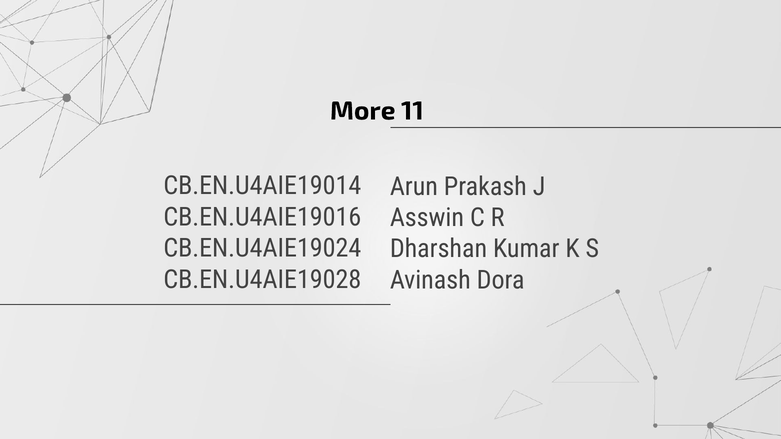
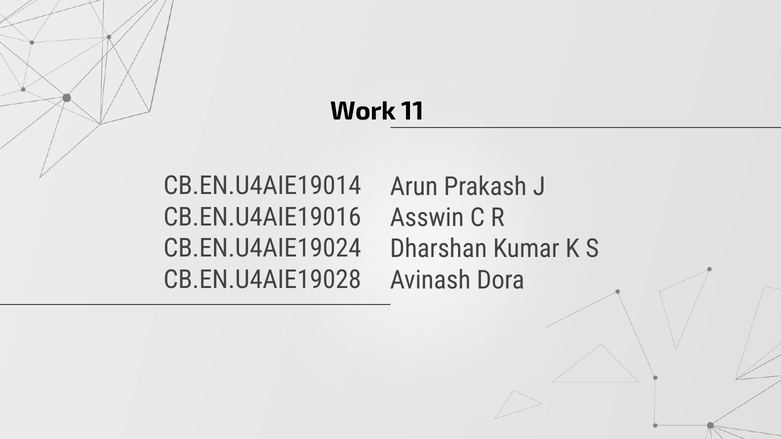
More: More -> Work (363, 111)
